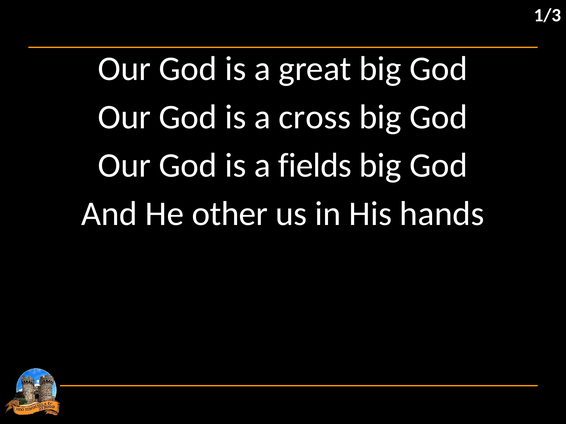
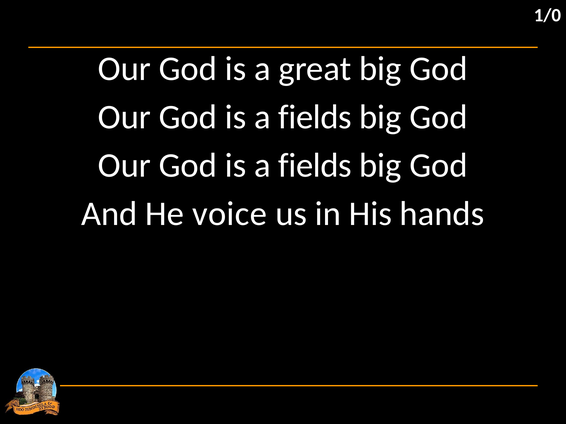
1/3: 1/3 -> 1/0 (547, 15)
cross: cross -> fields (315, 117)
other: other -> voice (230, 214)
